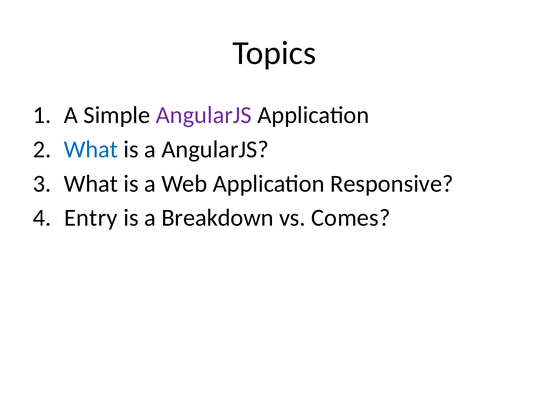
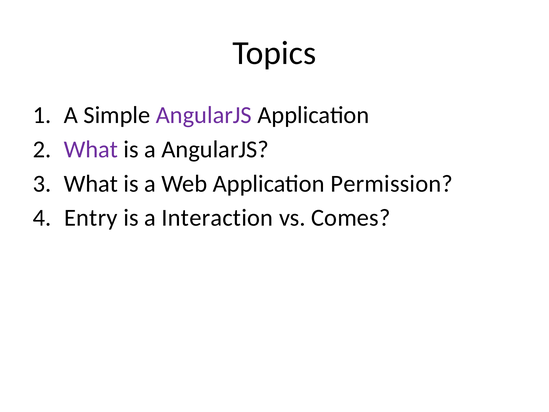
What colour: blue -> purple (91, 149)
Responsive: Responsive -> Permission (392, 184)
Breakdown: Breakdown -> Interaction (217, 218)
